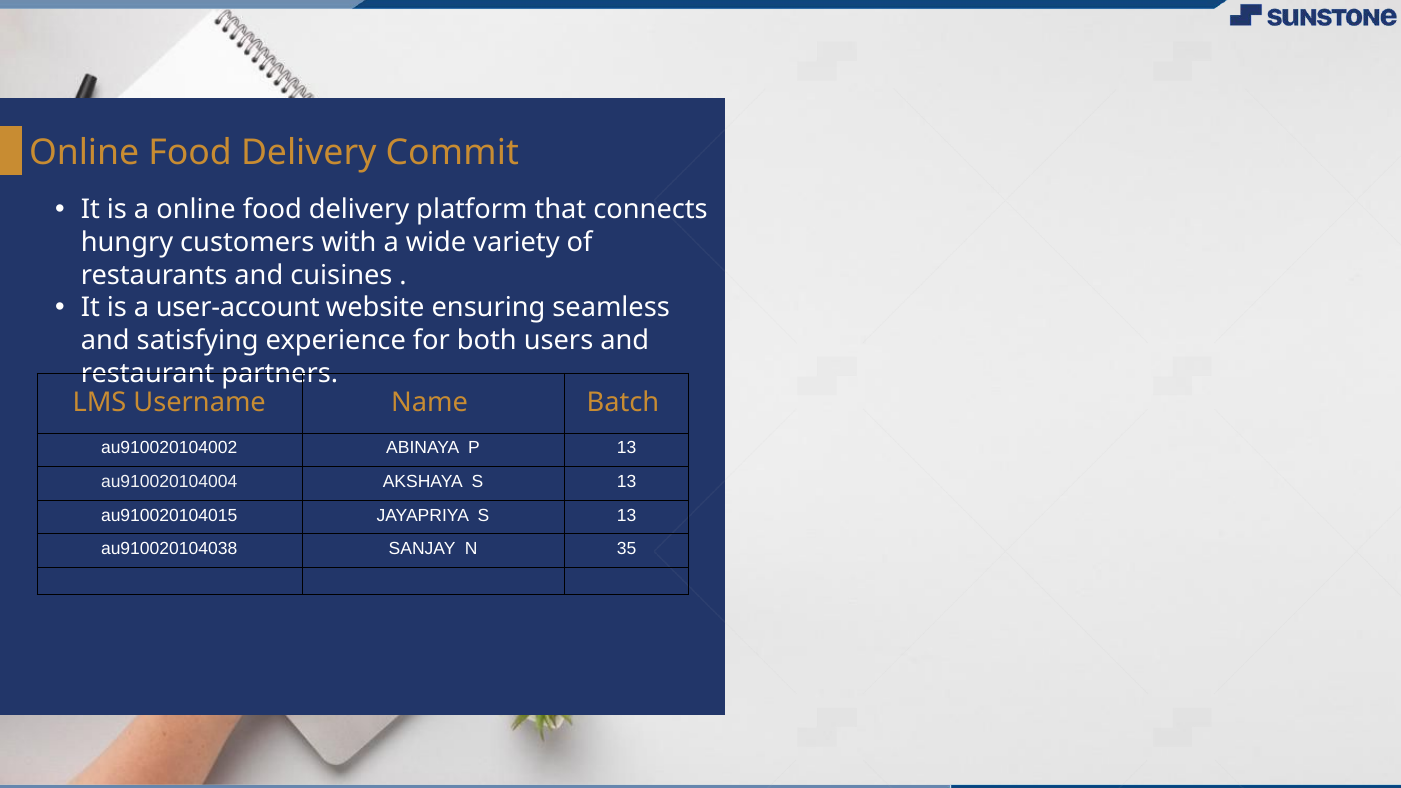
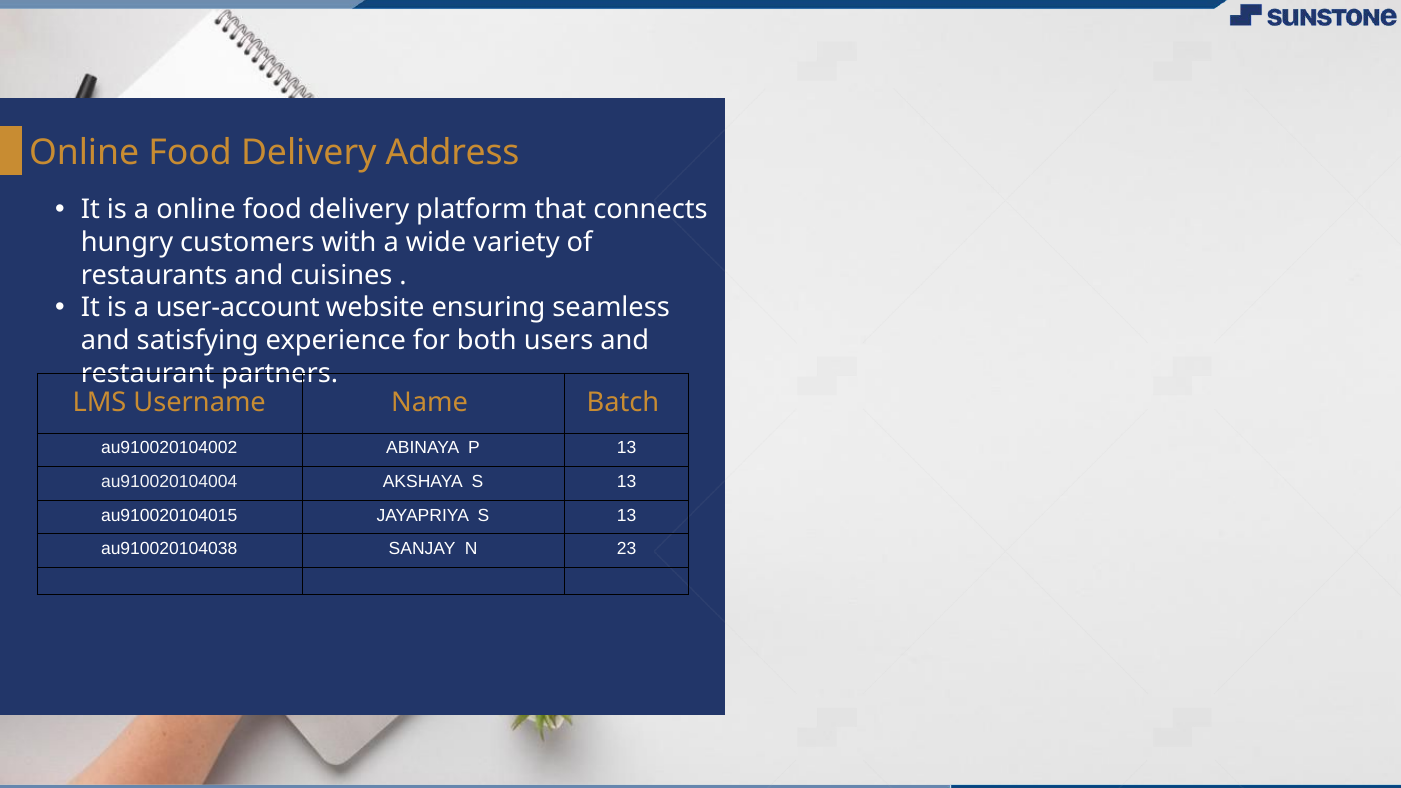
Commit: Commit -> Address (452, 153)
35: 35 -> 23 (627, 549)
